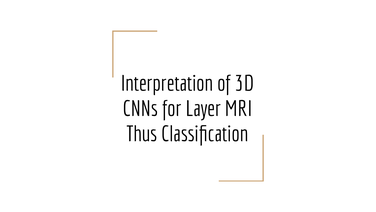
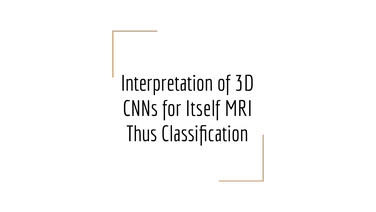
Layer: Layer -> Itself (203, 109)
